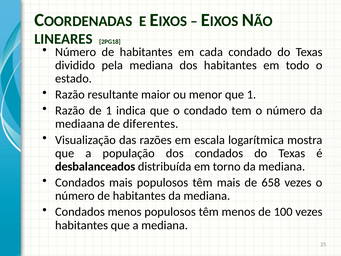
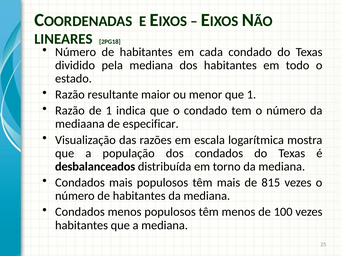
diferentes: diferentes -> especificar (151, 124)
658: 658 -> 815 (271, 182)
